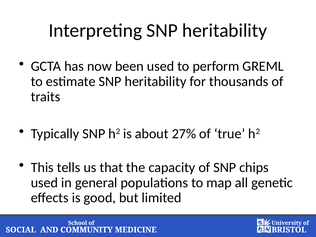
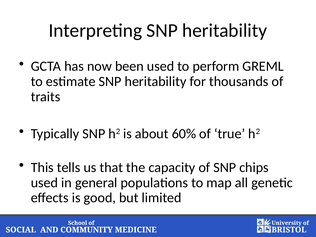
27%: 27% -> 60% (184, 134)
